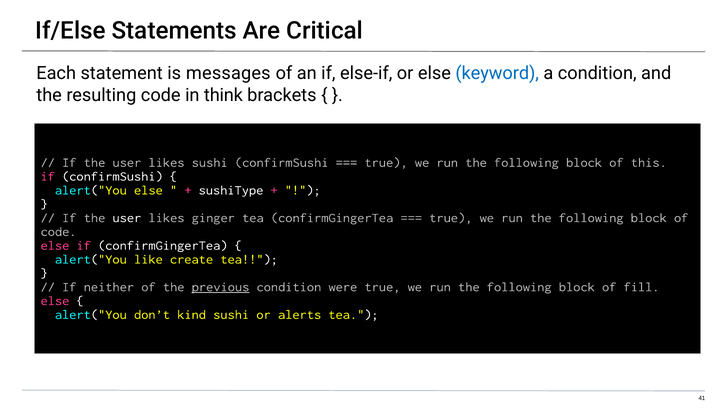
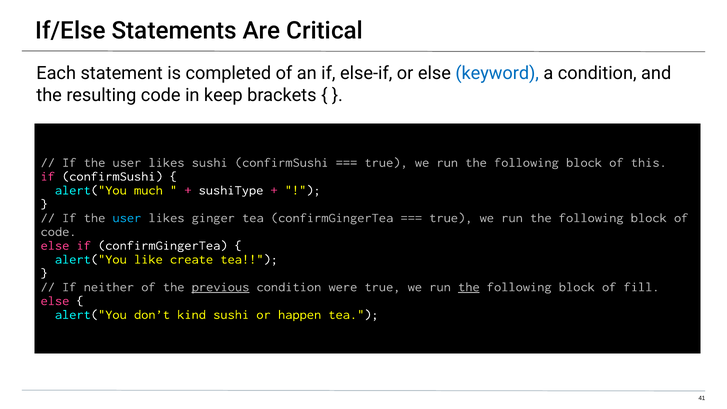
messages: messages -> completed (228, 73)
think: think -> keep (223, 95)
alert("You else: else -> much (148, 190)
user colour: white -> light blue (127, 218)
the underline: none -> present (469, 287)
alerts: alerts -> happen (300, 314)
